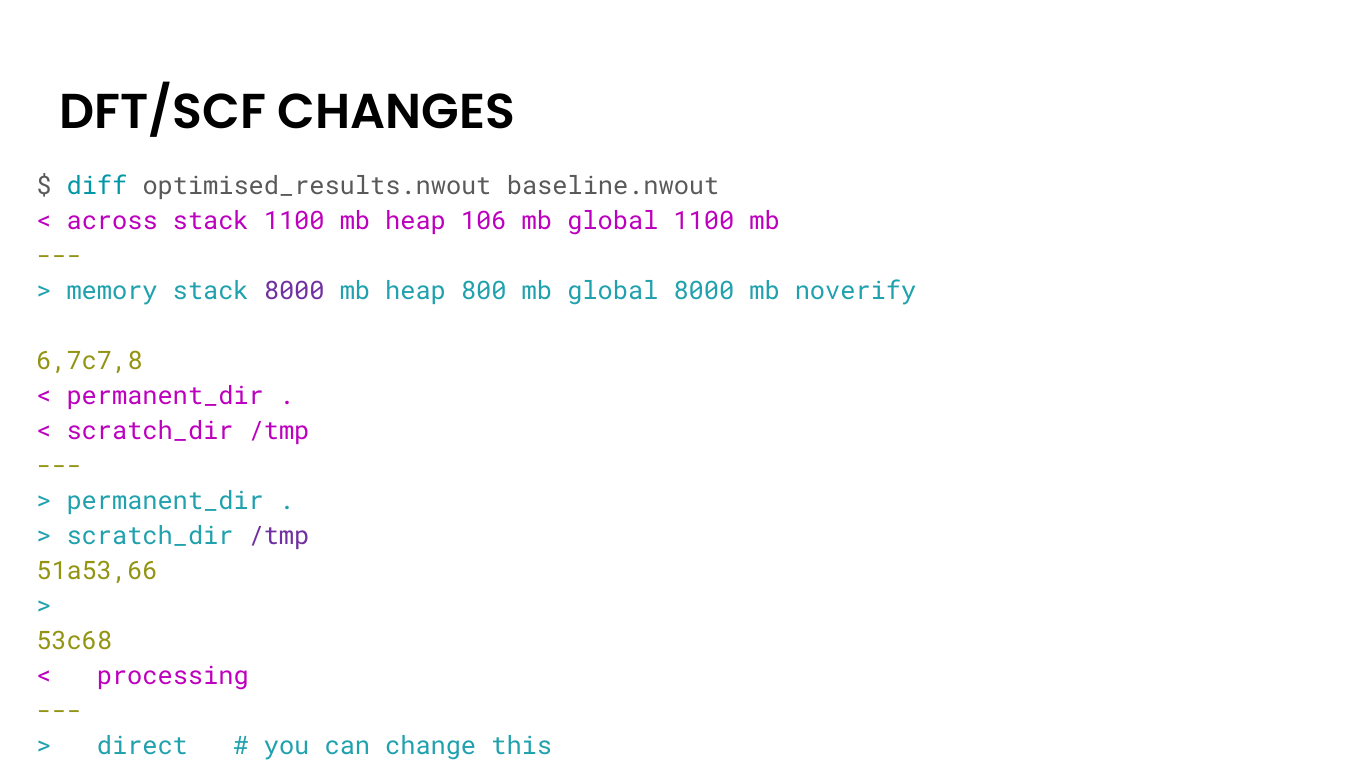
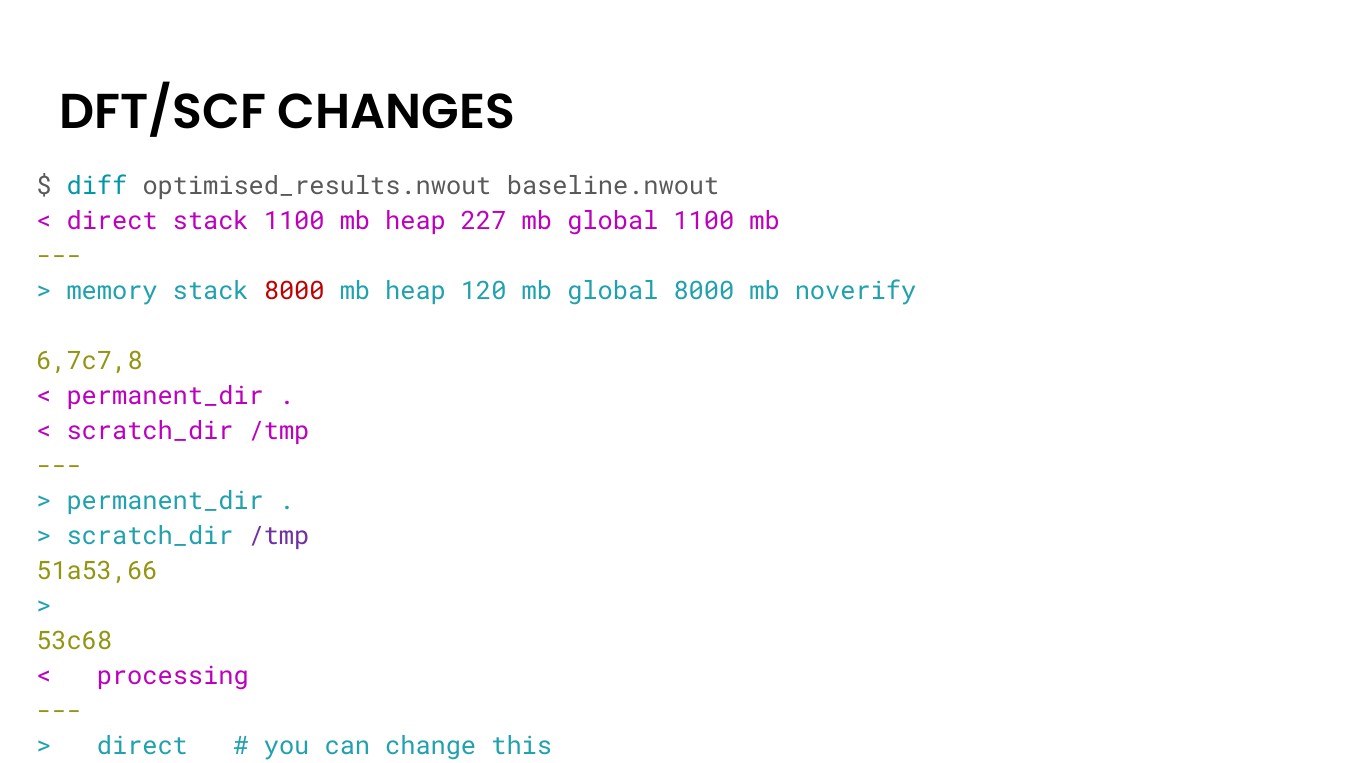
across: across -> direct (112, 221)
106: 106 -> 227 (484, 221)
8000 colour: purple -> red (294, 291)
800: 800 -> 120 (484, 291)
